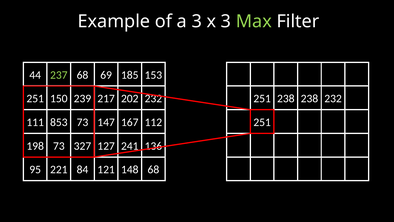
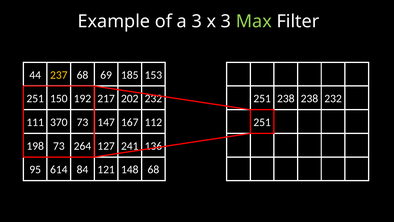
237 colour: light green -> yellow (59, 75)
239: 239 -> 192 (82, 98)
853: 853 -> 370 (59, 122)
327: 327 -> 264 (82, 146)
221: 221 -> 614 (59, 169)
